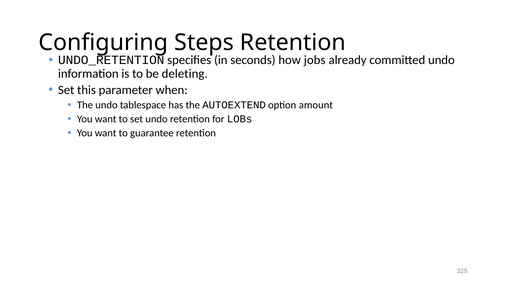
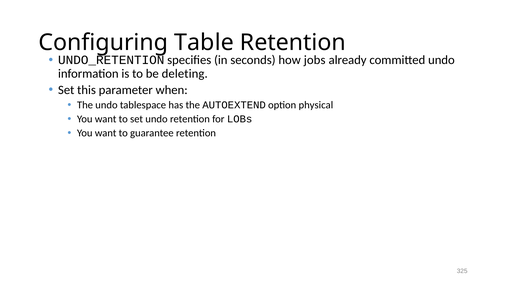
Steps: Steps -> Table (204, 43)
amount: amount -> physical (316, 105)
